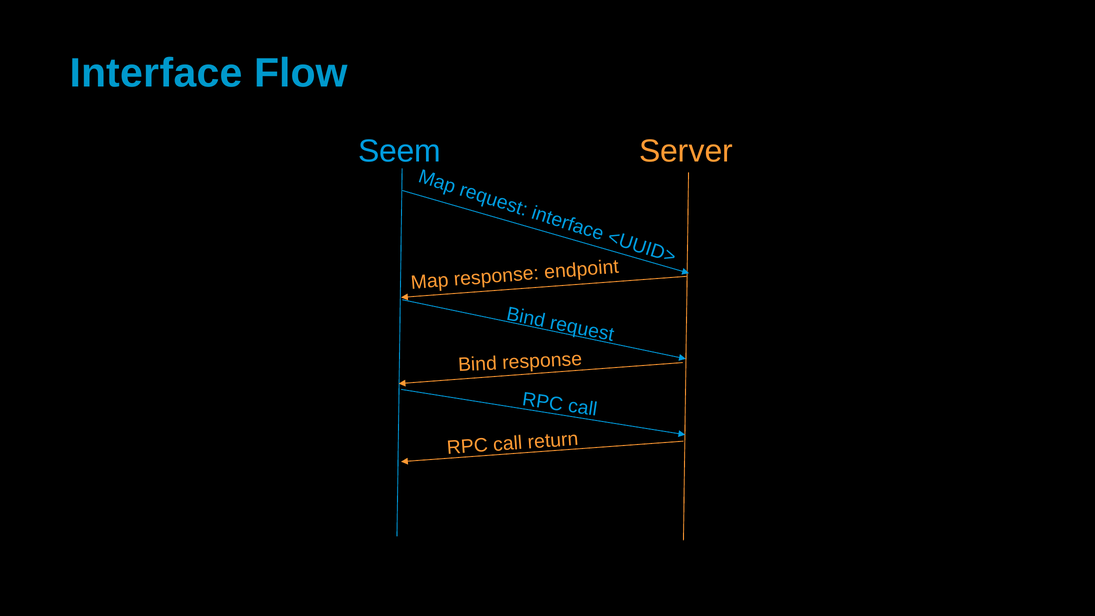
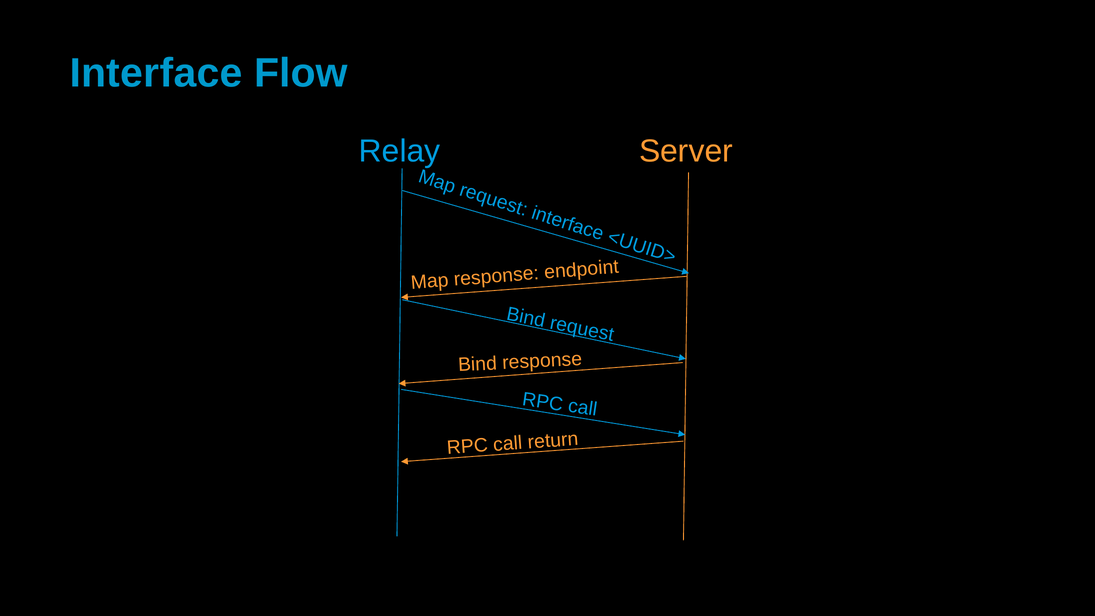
Seem: Seem -> Relay (400, 151)
